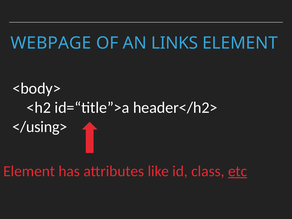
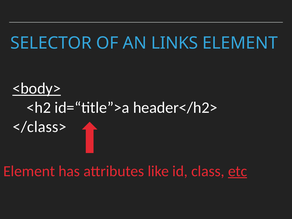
WEBPAGE: WEBPAGE -> SELECTOR (51, 43)
<body> underline: none -> present (37, 88)
</using>: </using> -> </class> (40, 127)
